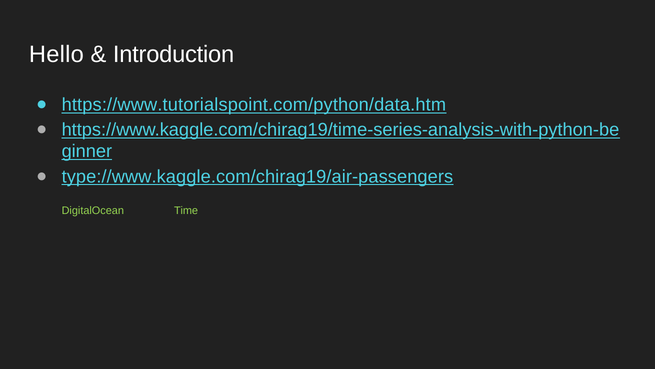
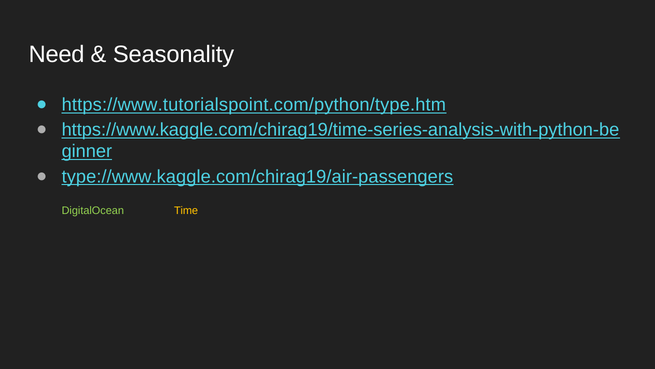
Hello: Hello -> Need (57, 54)
Introduction: Introduction -> Seasonality (174, 54)
https://www.tutorialspoint.com/python/data.htm: https://www.tutorialspoint.com/python/data.htm -> https://www.tutorialspoint.com/python/type.htm (254, 105)
Time colour: light green -> yellow (186, 210)
